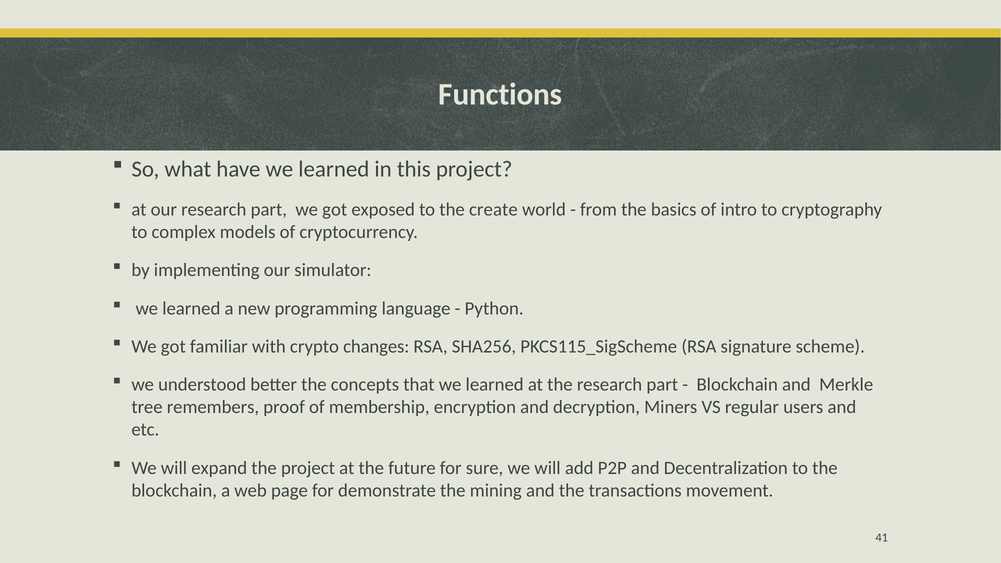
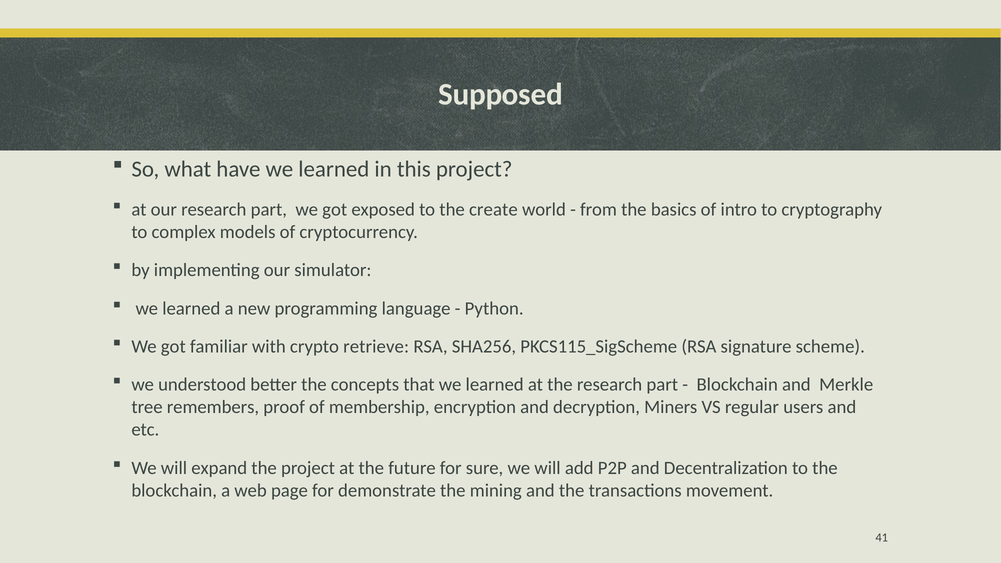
Functions: Functions -> Supposed (500, 95)
changes: changes -> retrieve (376, 347)
